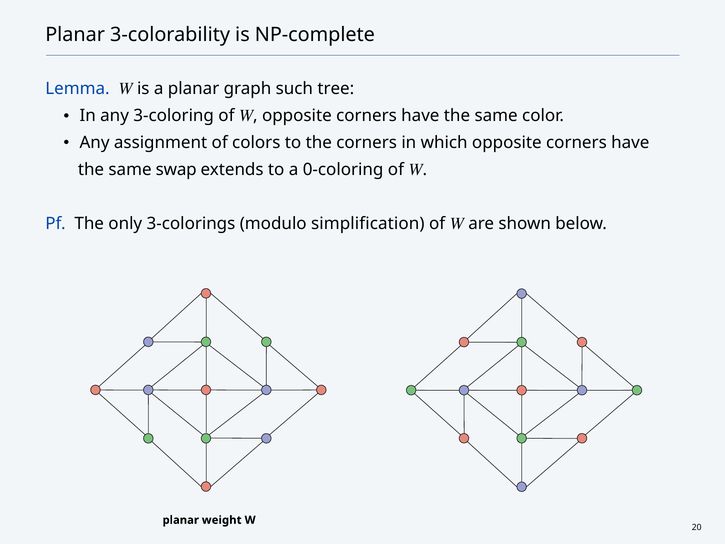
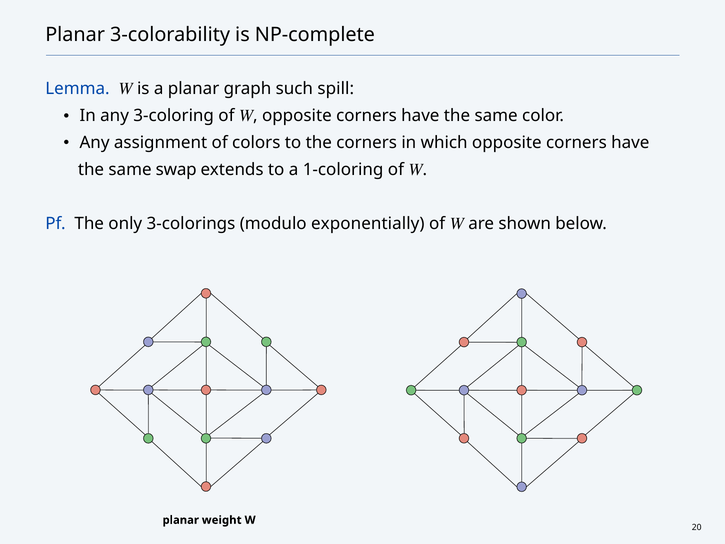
tree: tree -> spill (336, 89)
0-coloring: 0-coloring -> 1-coloring (343, 169)
simplification: simplification -> exponentially (368, 223)
